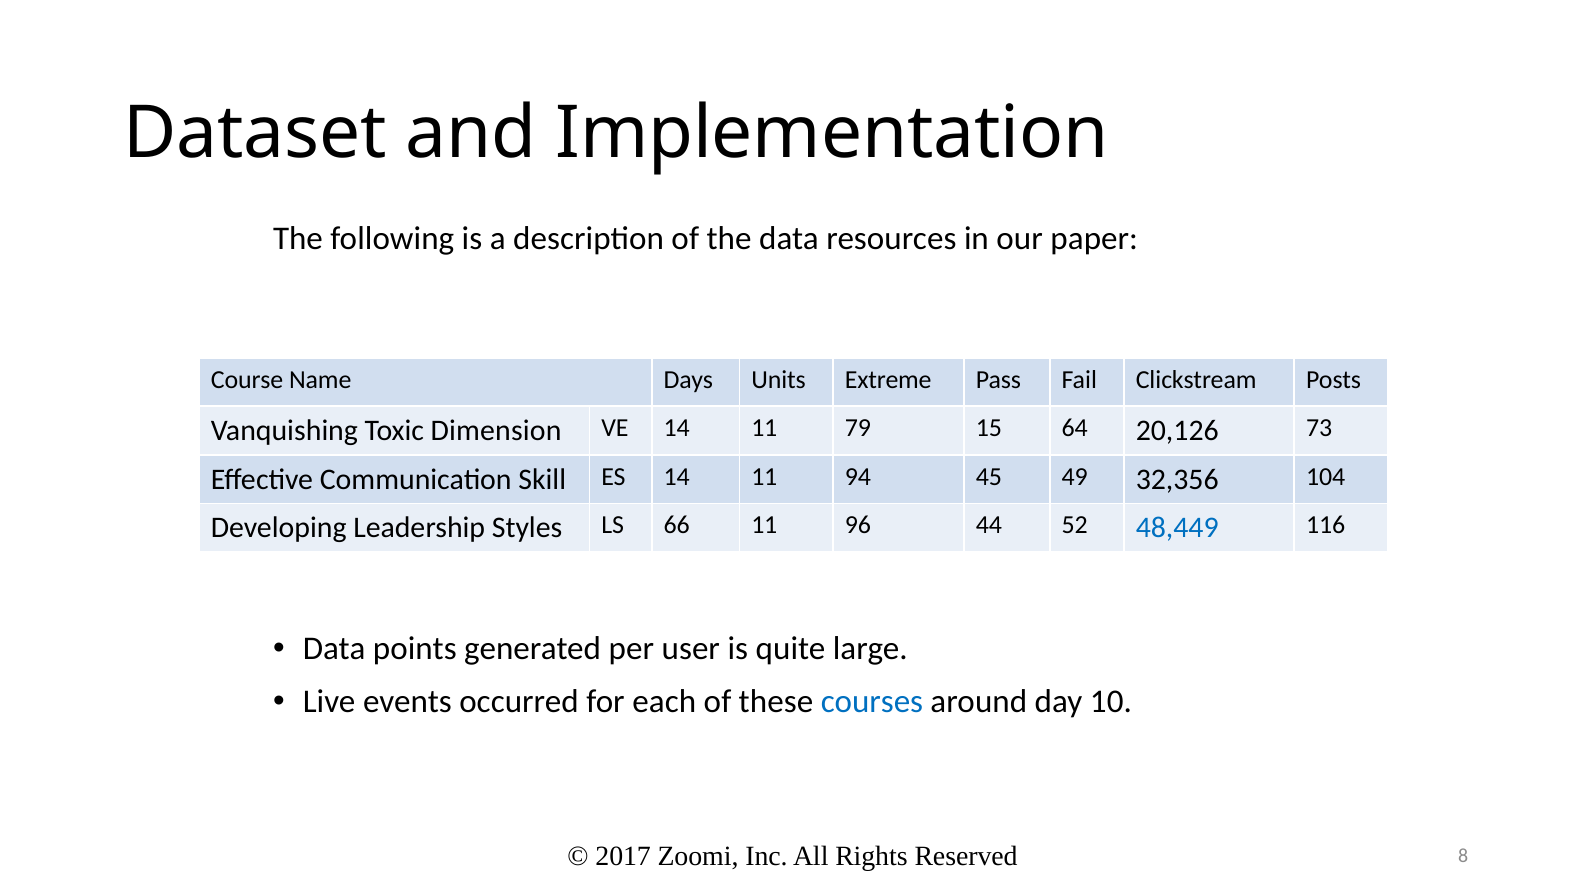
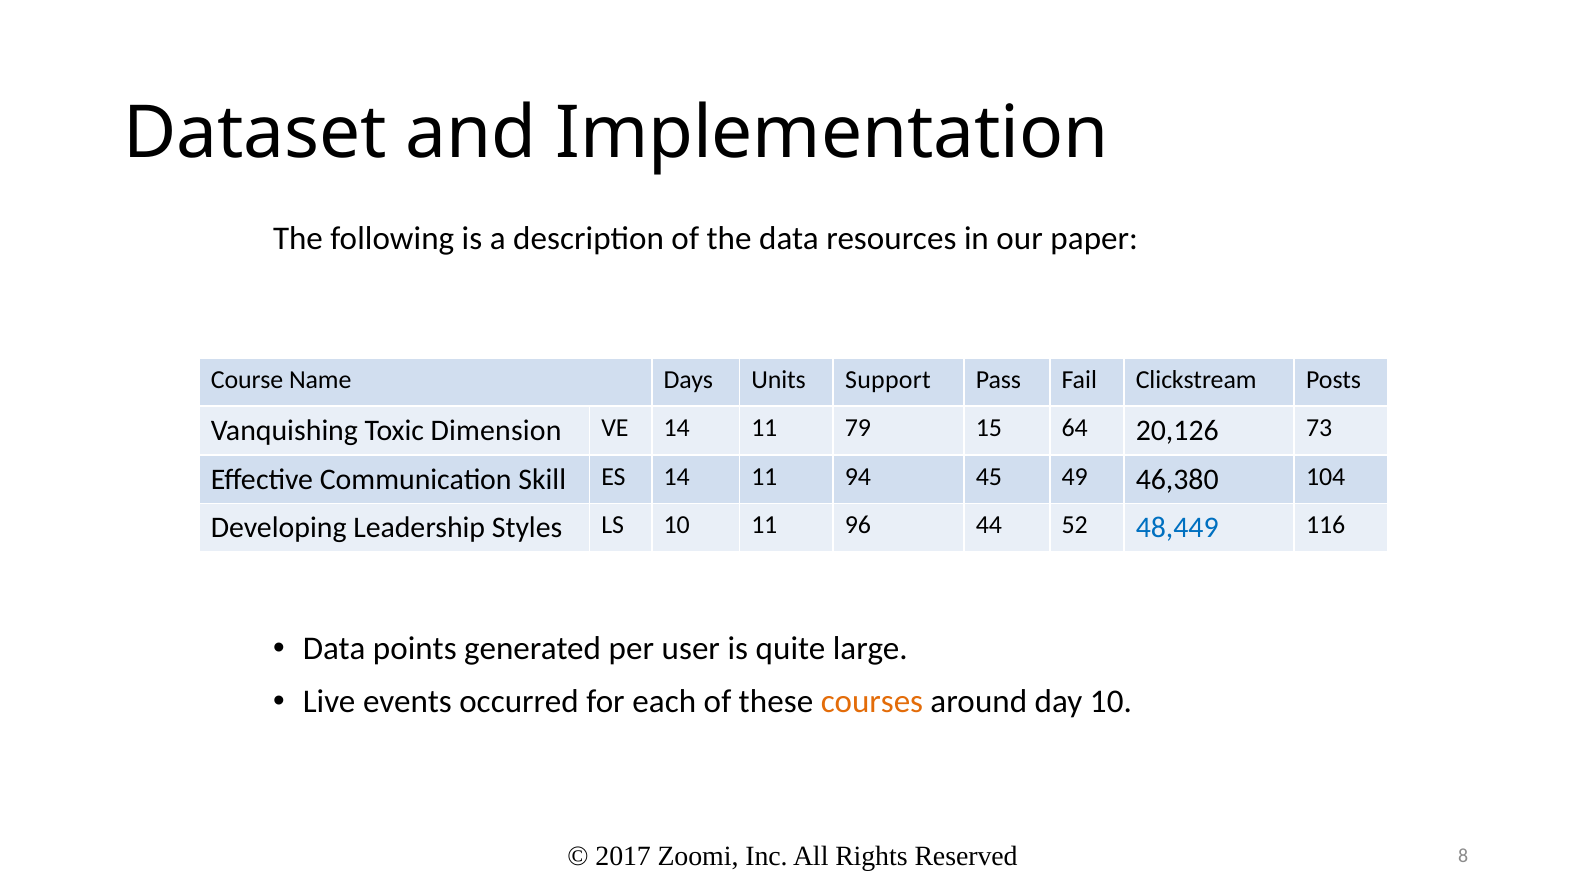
Extreme: Extreme -> Support (888, 380)
32,356: 32,356 -> 46,380 (1177, 479)
LS 66: 66 -> 10 (677, 525)
courses colour: blue -> orange (872, 701)
